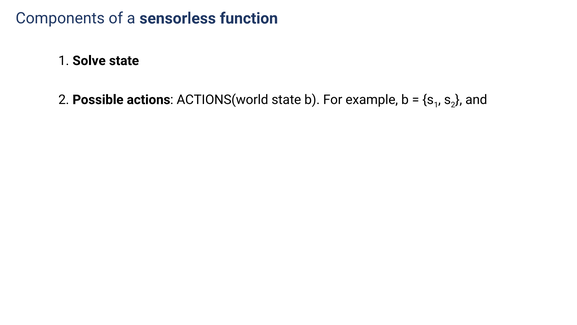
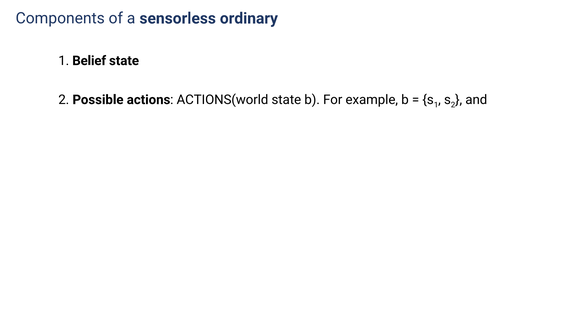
function: function -> ordinary (249, 18)
Solve: Solve -> Belief (89, 61)
